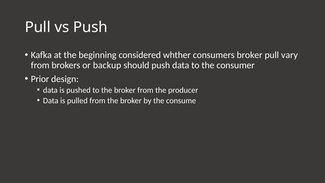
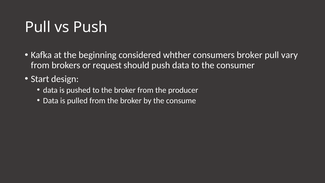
backup: backup -> request (107, 65)
Prior: Prior -> Start (40, 79)
